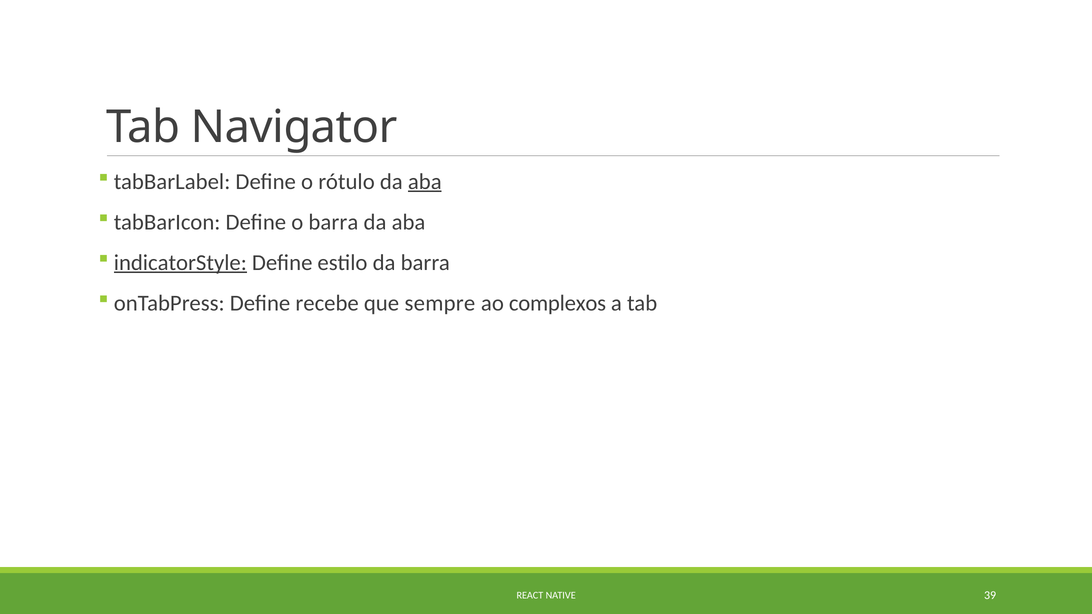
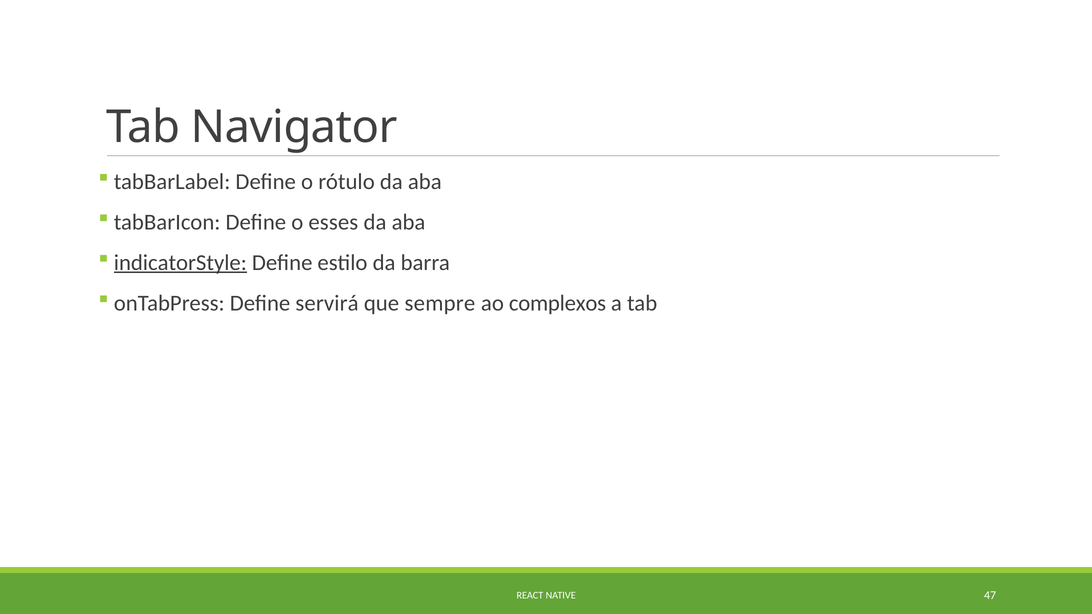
aba underline: present -> none (425, 182)
o barra: barra -> esses (333, 222)
recebe: recebe -> servirá (327, 303)
39: 39 -> 47 (990, 596)
